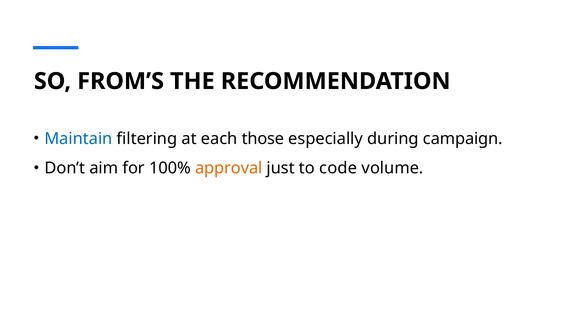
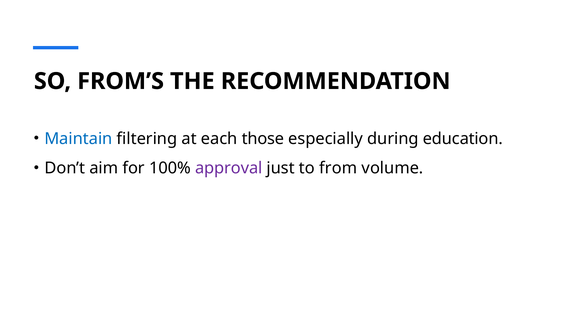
campaign: campaign -> education (463, 139)
approval colour: orange -> purple (229, 168)
code: code -> from (338, 168)
